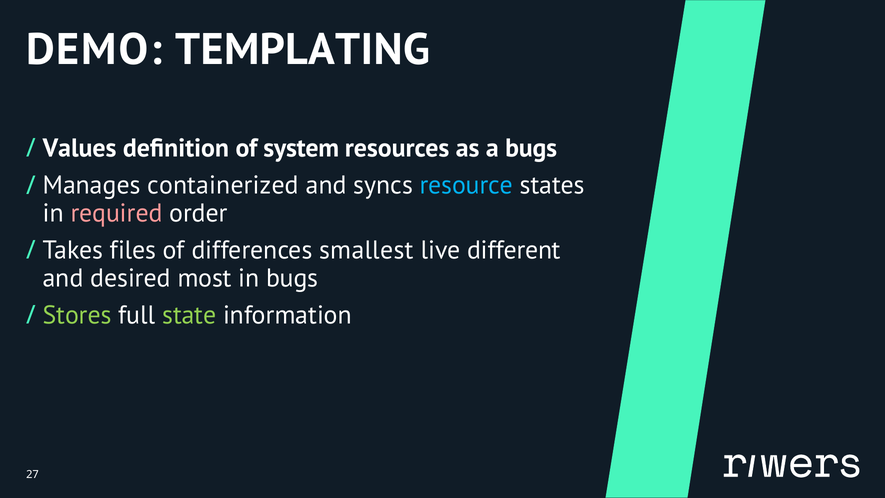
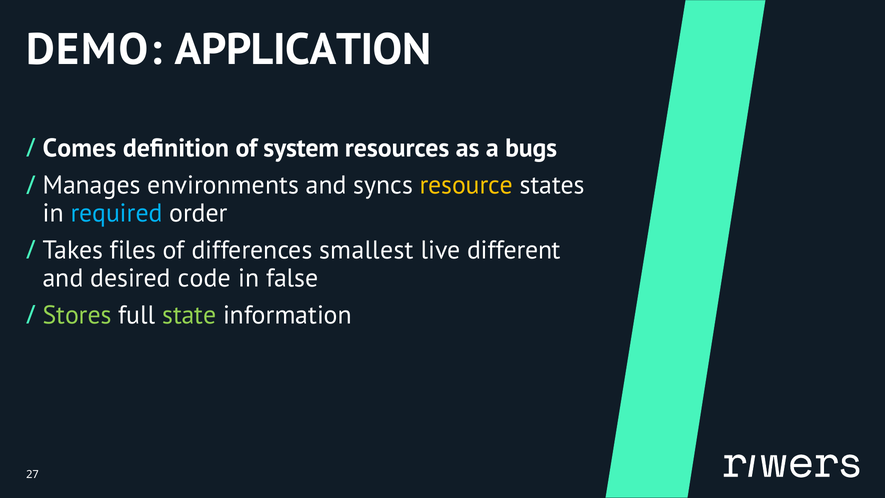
TEMPLATING: TEMPLATING -> APPLICATION (303, 50)
Values: Values -> Comes (80, 148)
containerized: containerized -> environments (223, 185)
resource colour: light blue -> yellow (466, 185)
required colour: pink -> light blue (117, 213)
most: most -> code (204, 278)
in bugs: bugs -> false (292, 278)
